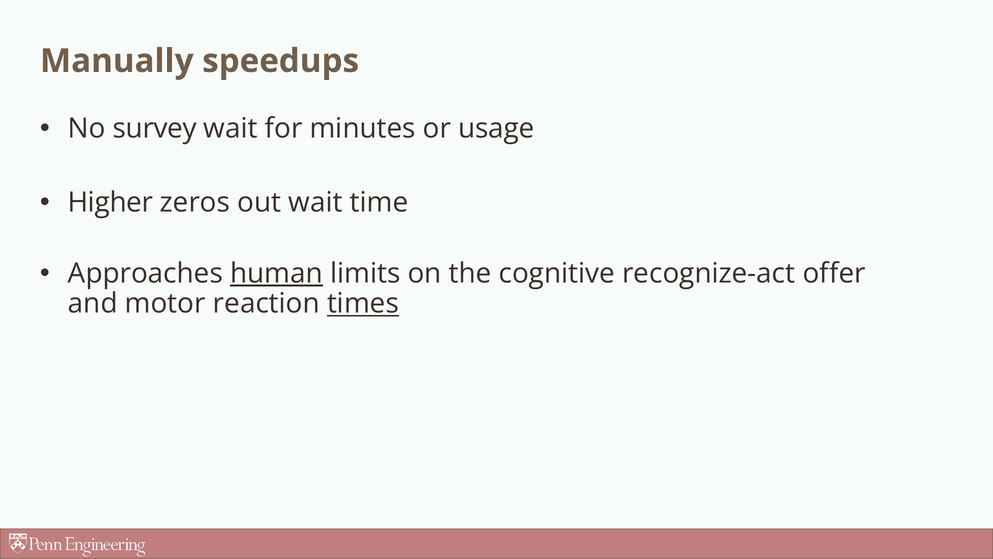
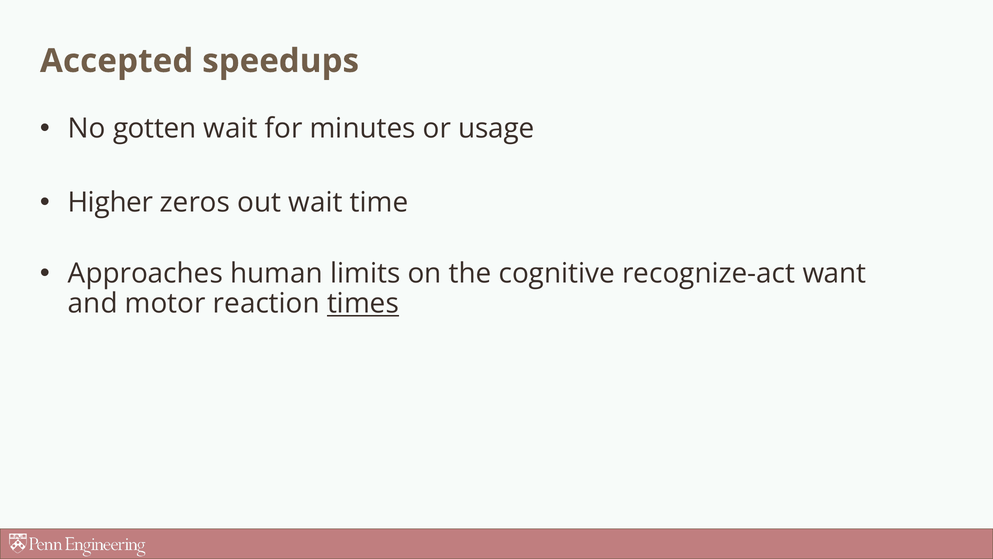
Manually: Manually -> Accepted (117, 61)
survey: survey -> gotten (155, 128)
human underline: present -> none (277, 273)
offer: offer -> want (834, 273)
